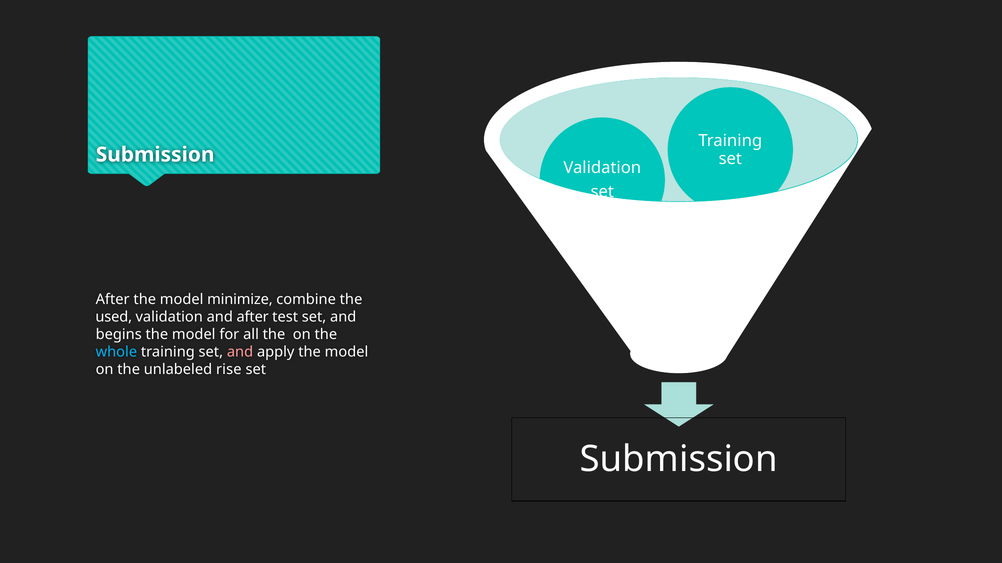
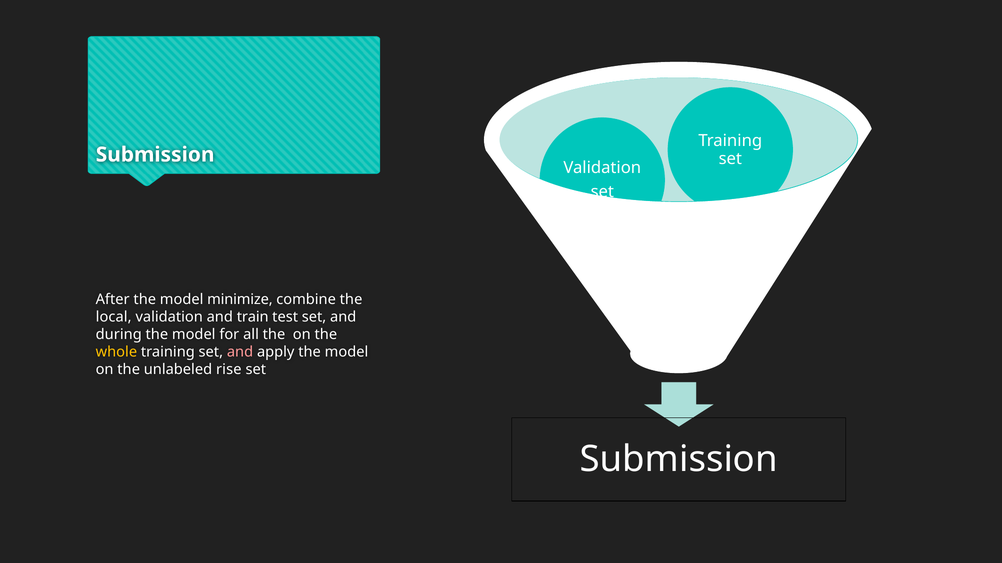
used: used -> local (114, 317)
and after: after -> train (253, 317)
begins: begins -> during (119, 335)
whole colour: light blue -> yellow (116, 352)
